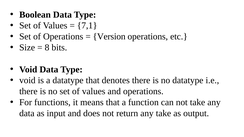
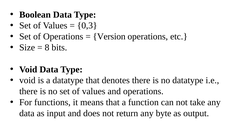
7,1: 7,1 -> 0,3 (87, 26)
any take: take -> byte (164, 113)
